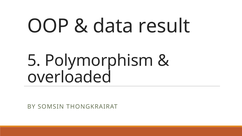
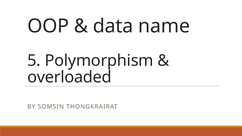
result: result -> name (164, 26)
